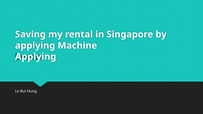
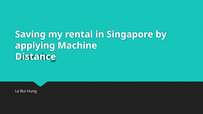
Applying: Applying -> Distance (36, 57)
